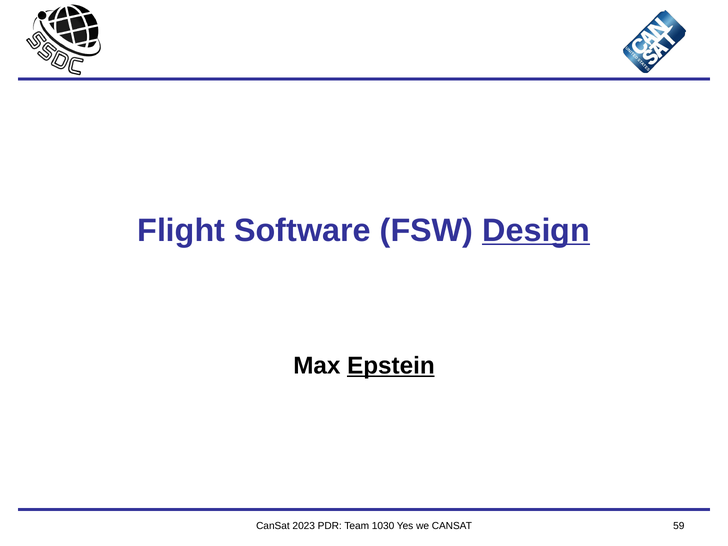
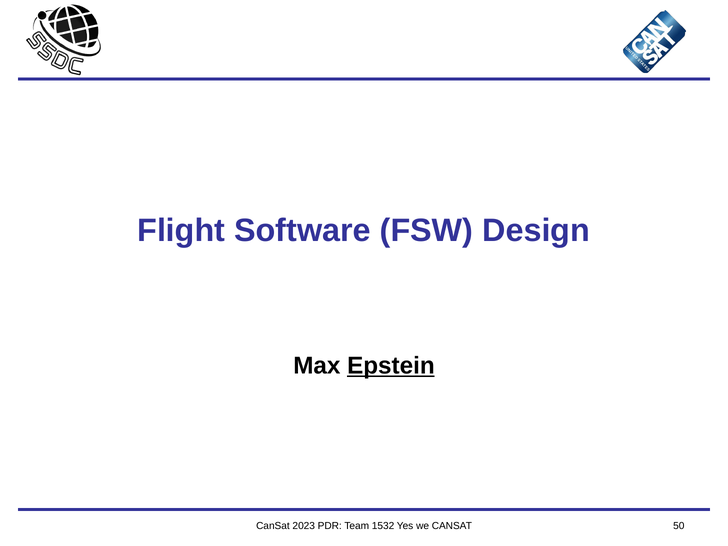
Design underline: present -> none (536, 230)
1030: 1030 -> 1532 (383, 526)
59: 59 -> 50 (679, 526)
